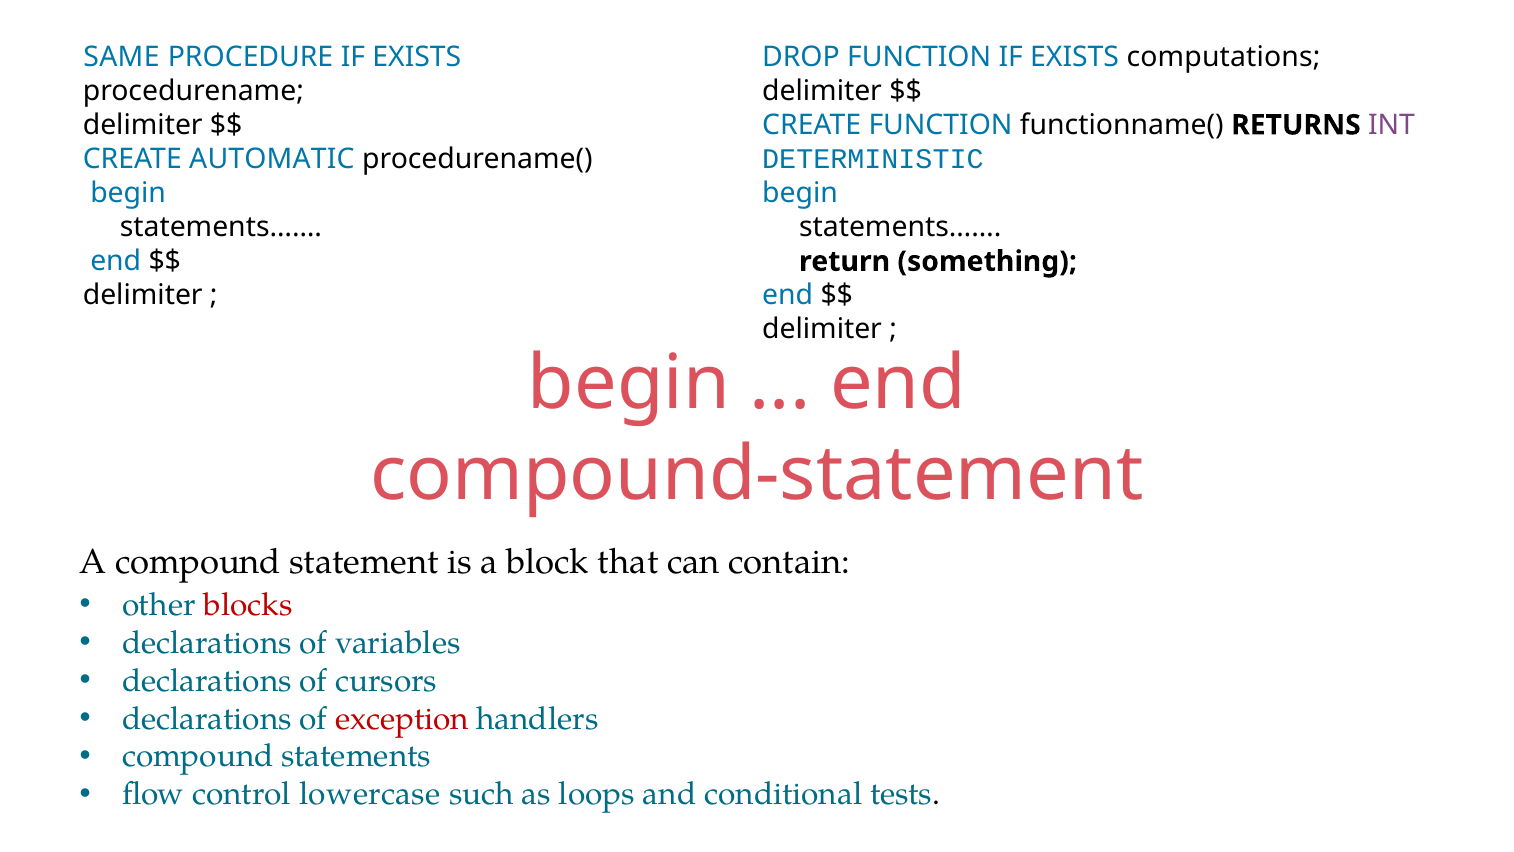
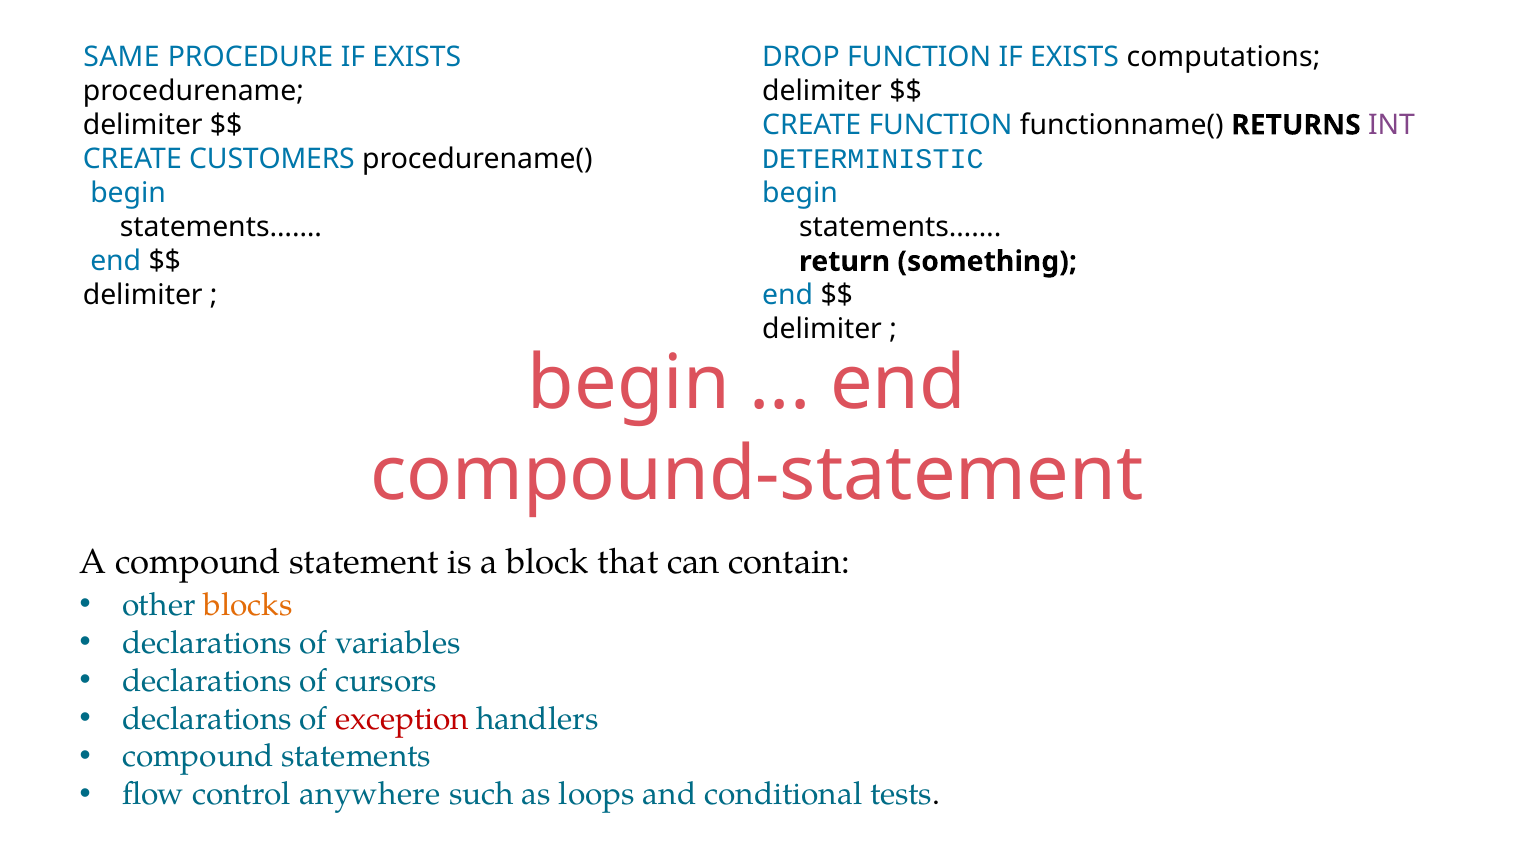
AUTOMATIC: AUTOMATIC -> CUSTOMERS (272, 159)
blocks colour: red -> orange (248, 605)
lowercase: lowercase -> anywhere (370, 794)
